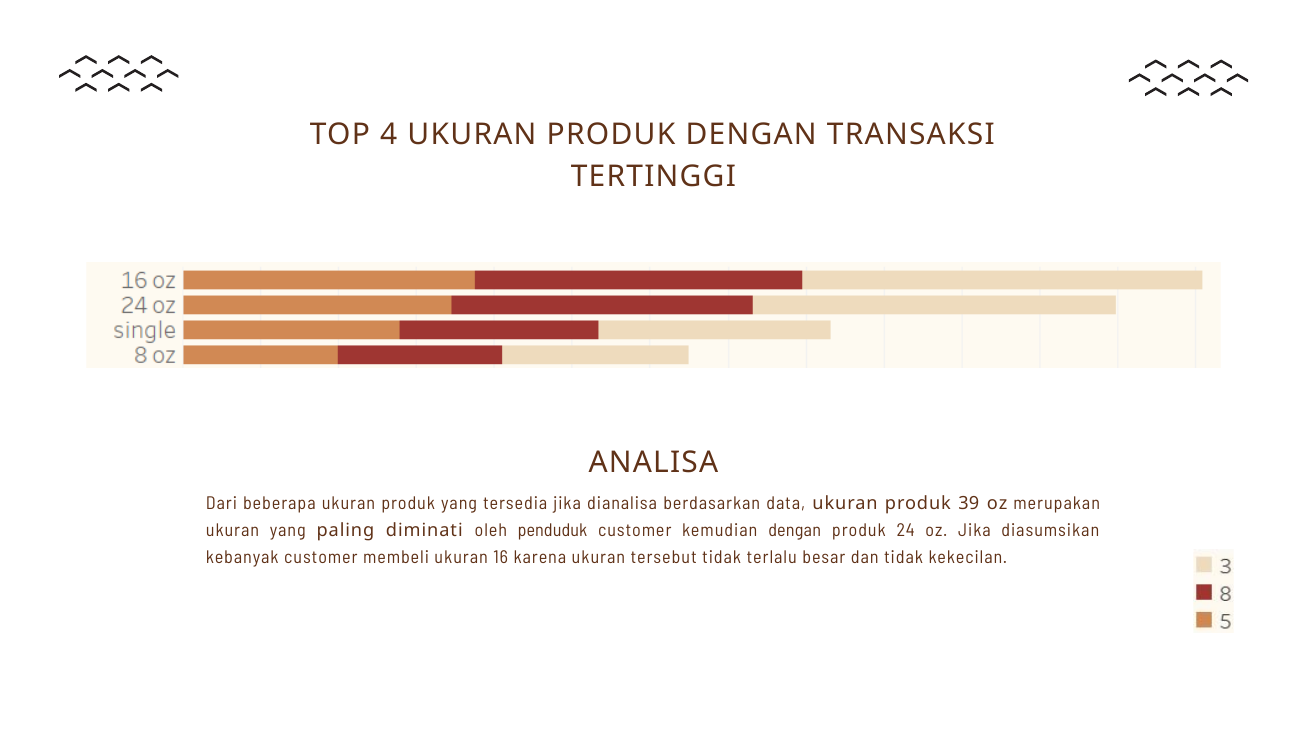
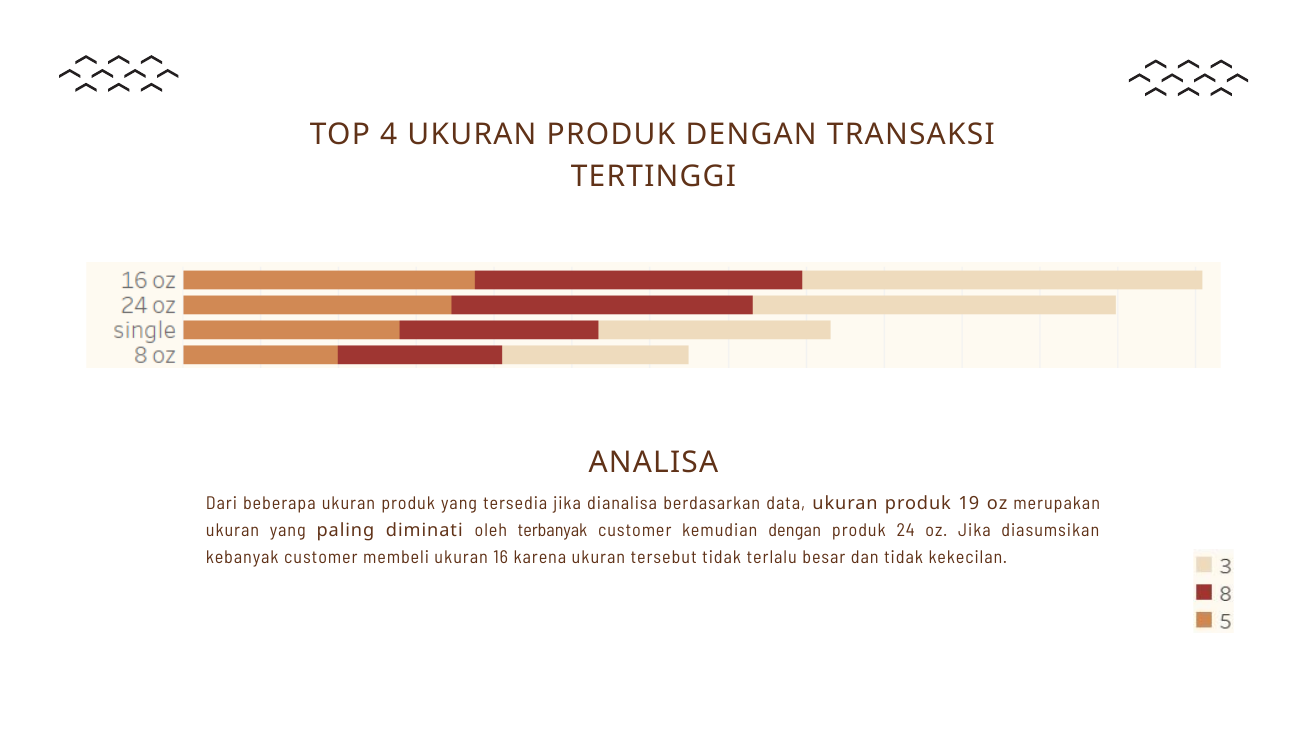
39: 39 -> 19 (969, 504)
penduduk: penduduk -> terbanyak (553, 531)
